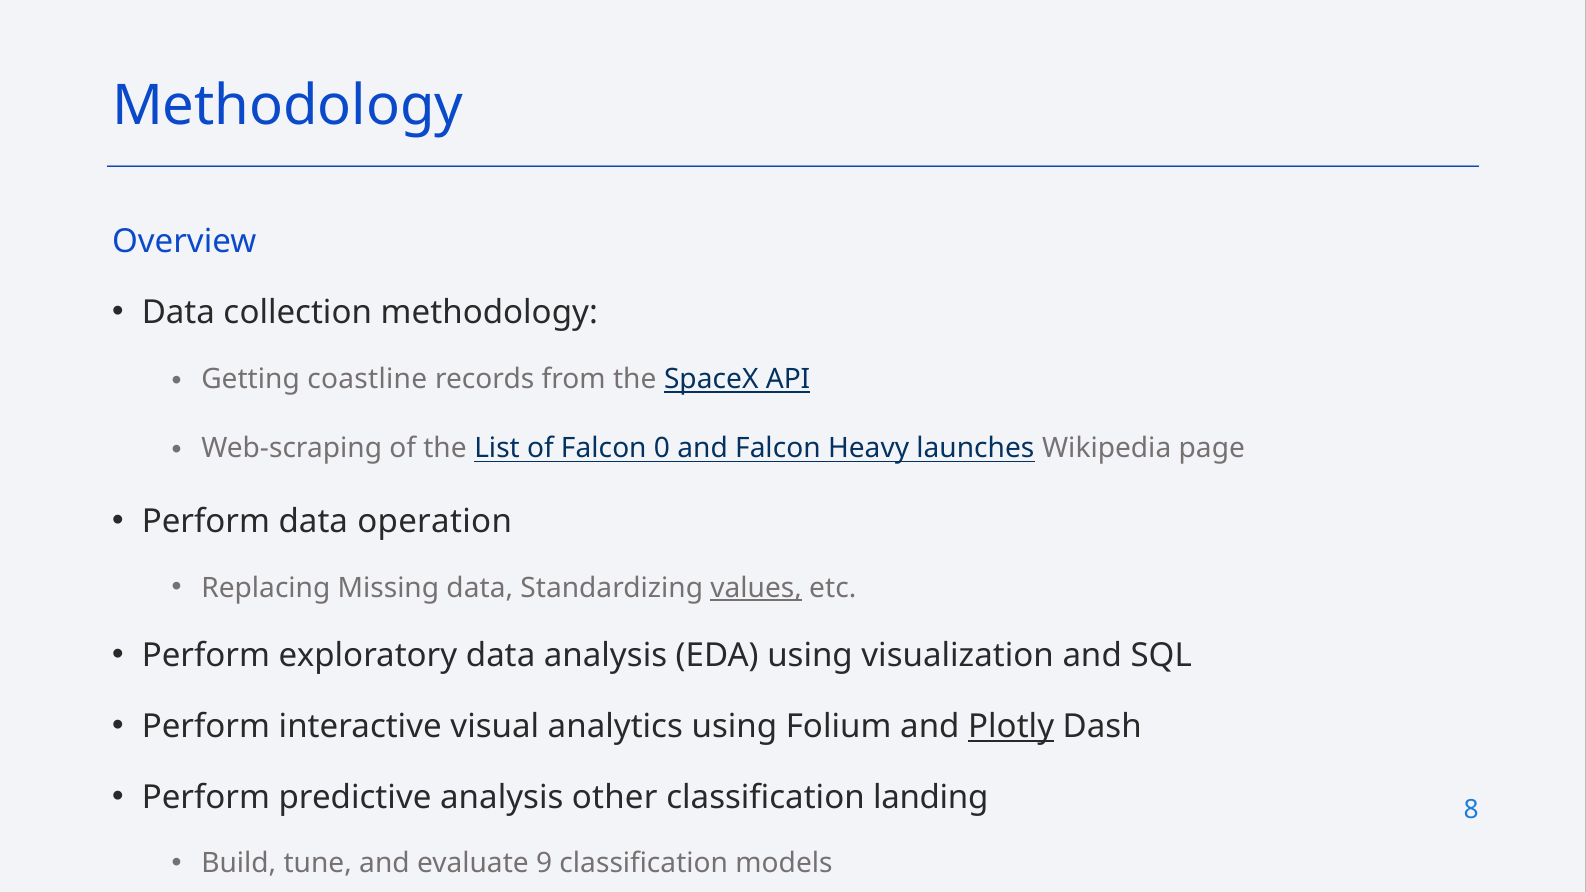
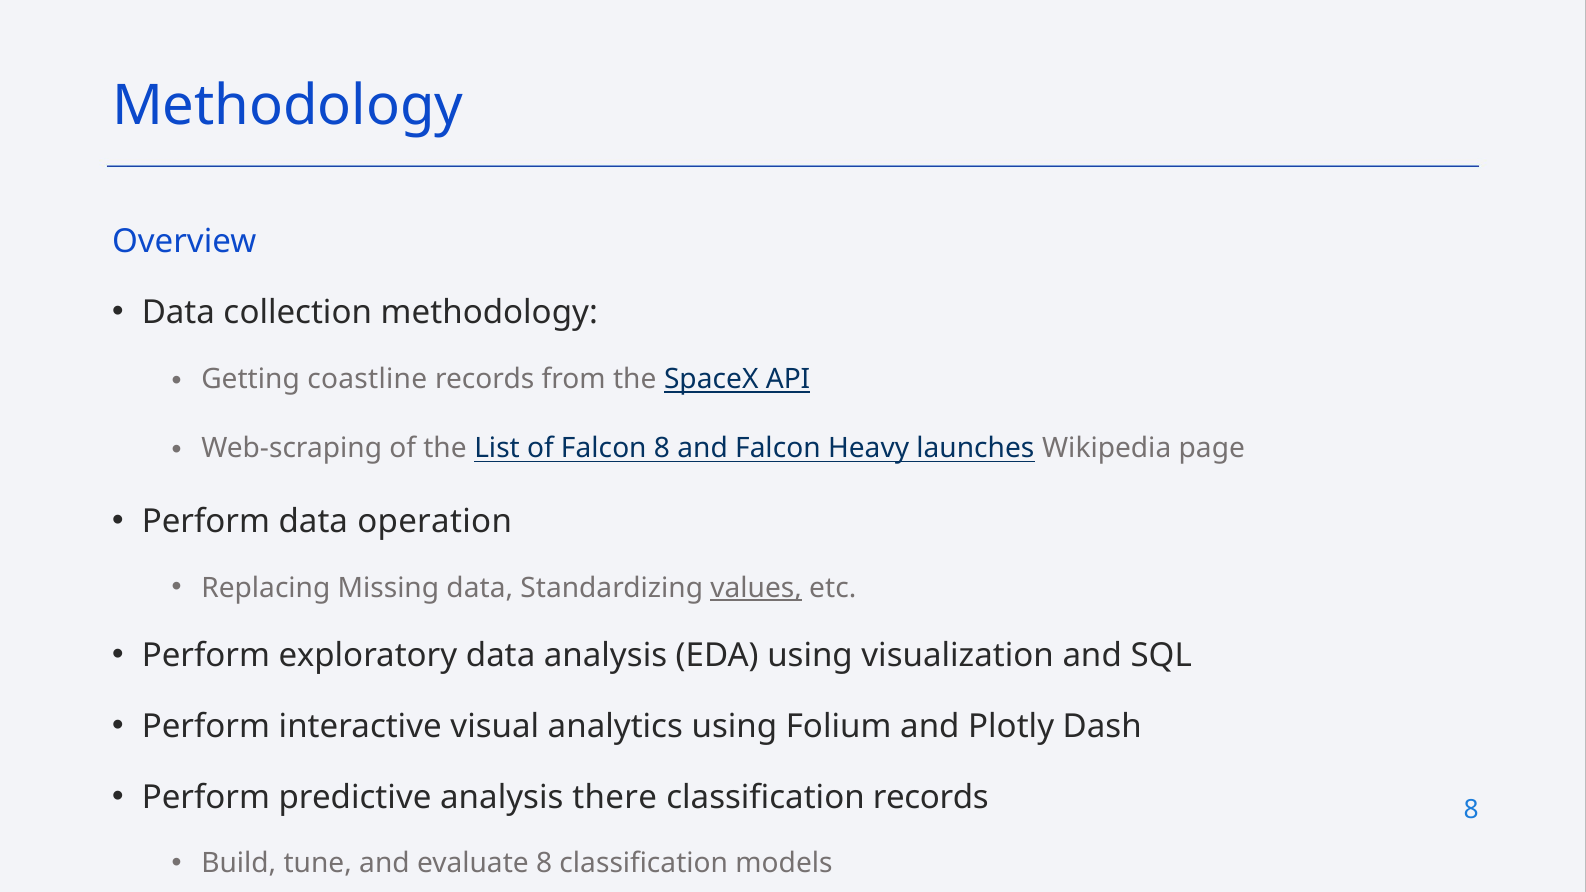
Falcon 0: 0 -> 8 (662, 449)
Plotly underline: present -> none (1011, 727)
other: other -> there (615, 797)
classification landing: landing -> records (931, 797)
evaluate 9: 9 -> 8 (544, 864)
